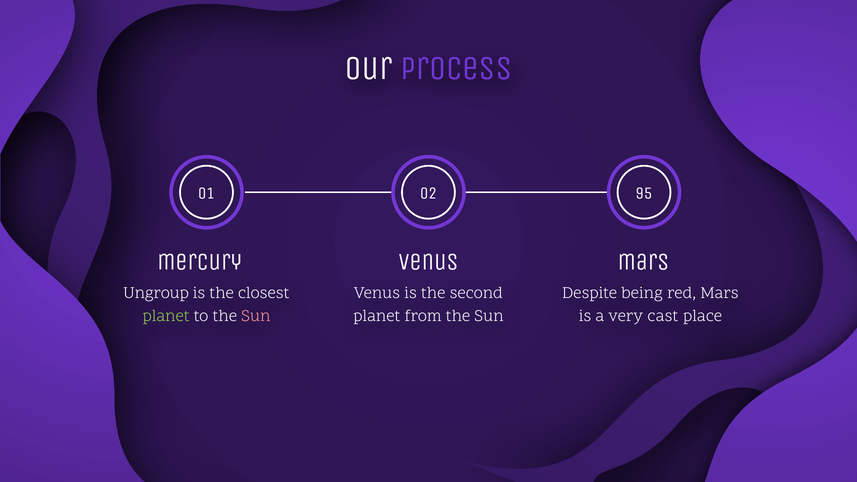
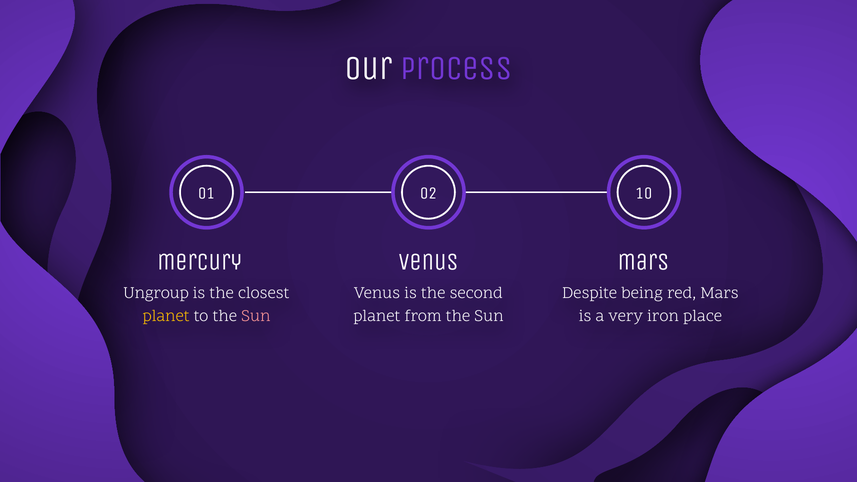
95: 95 -> 10 (644, 193)
planet colour: light green -> yellow (166, 316)
cast: cast -> iron (663, 316)
